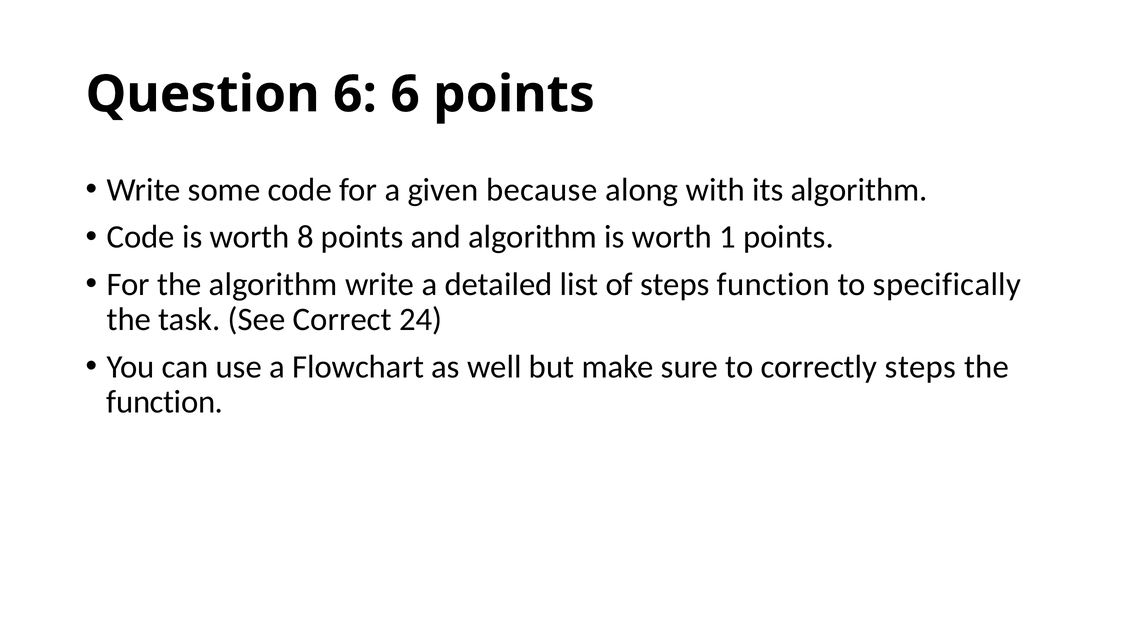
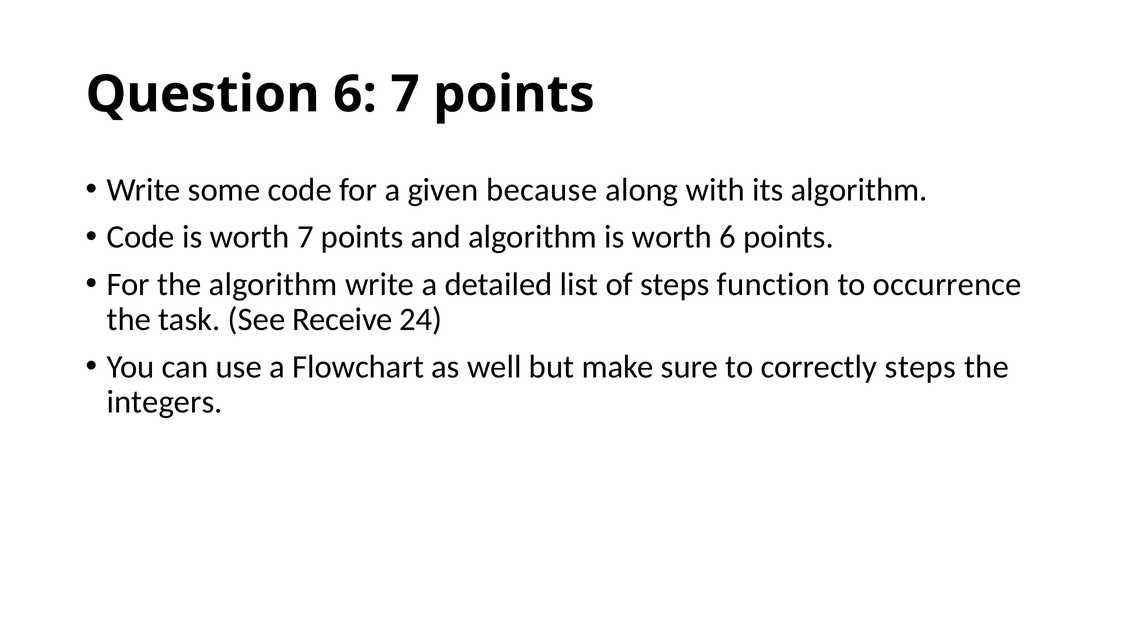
6 6: 6 -> 7 (405, 94)
worth 8: 8 -> 7 (305, 237)
worth 1: 1 -> 6 (727, 237)
specifically: specifically -> occurrence (947, 284)
Correct: Correct -> Receive (342, 319)
function: function -> integers (165, 402)
